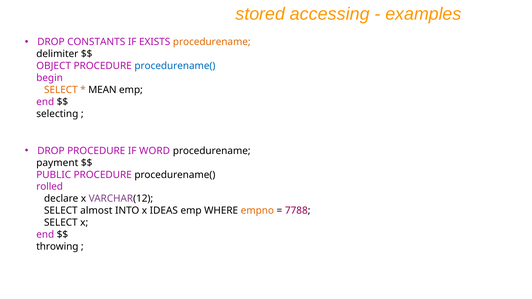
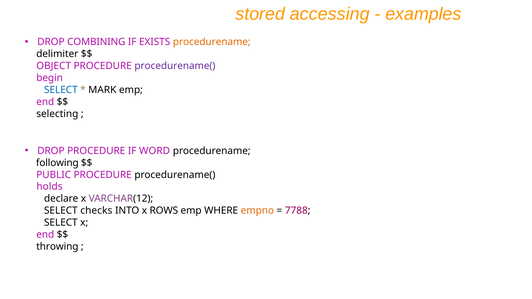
CONSTANTS: CONSTANTS -> COMBINING (96, 42)
procedurename( colour: blue -> purple (175, 66)
SELECT colour: orange -> blue (61, 90)
MEAN: MEAN -> MARK (102, 90)
payment: payment -> following (57, 163)
rolled: rolled -> holds (50, 187)
almost: almost -> checks (96, 211)
IDEAS: IDEAS -> ROWS (164, 211)
